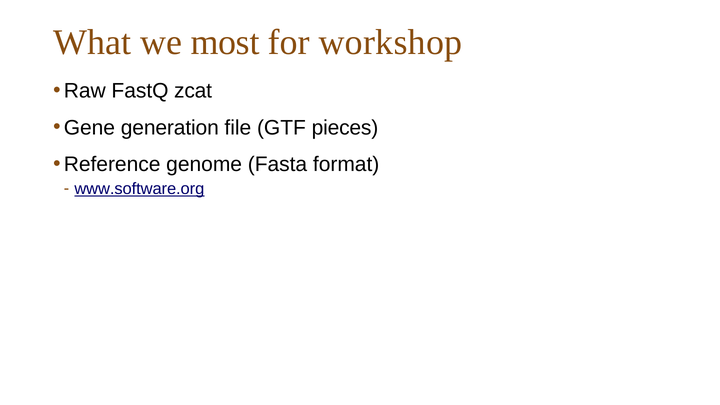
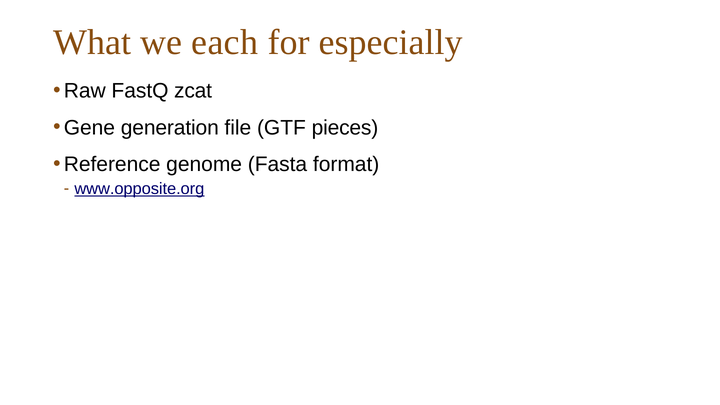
most: most -> each (225, 43)
workshop: workshop -> especially (391, 43)
www.software.org: www.software.org -> www.opposite.org (139, 189)
